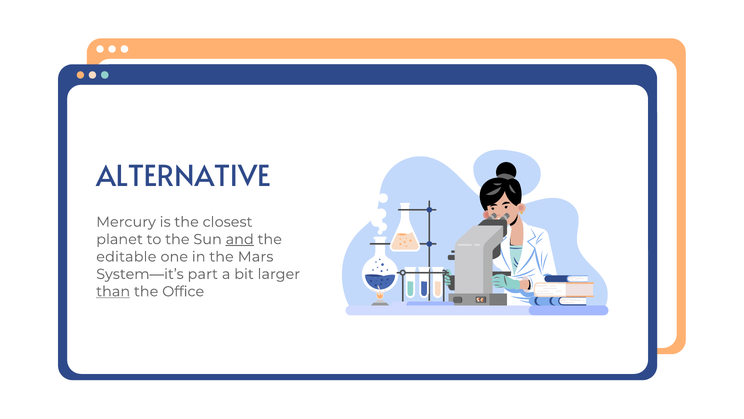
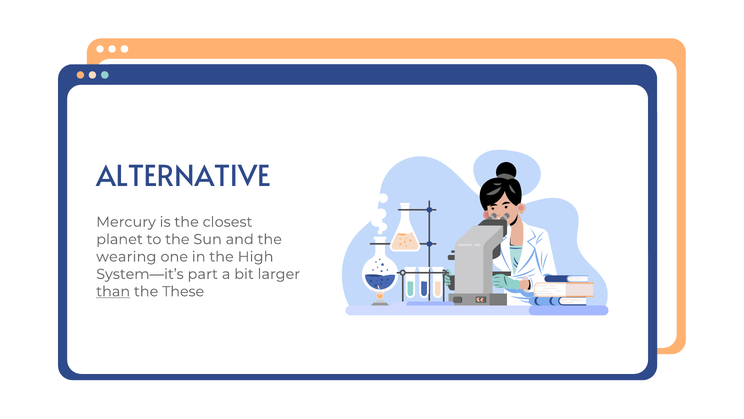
and underline: present -> none (240, 239)
editable: editable -> wearing (126, 256)
Mars: Mars -> High (256, 256)
Office: Office -> These (183, 291)
